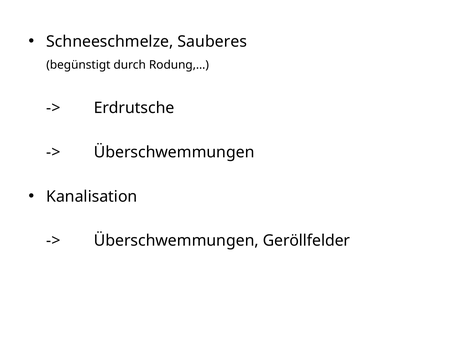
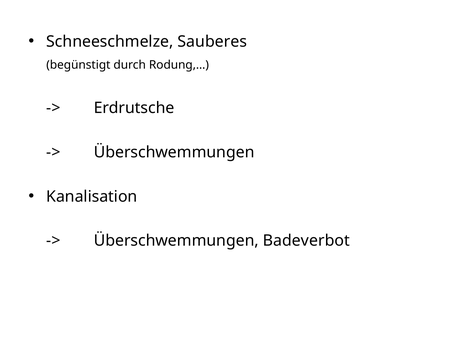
Geröllfelder: Geröllfelder -> Badeverbot (306, 241)
